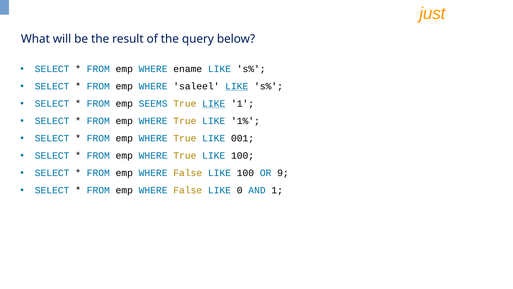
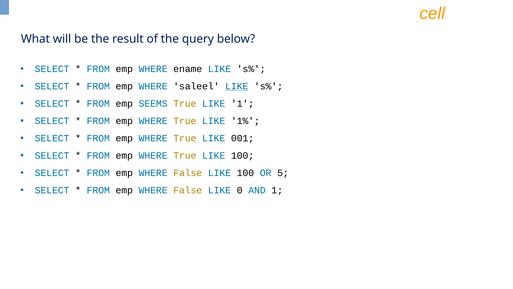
just: just -> cell (432, 13)
LIKE underline: present -> none (214, 104)
9: 9 -> 5 (283, 173)
